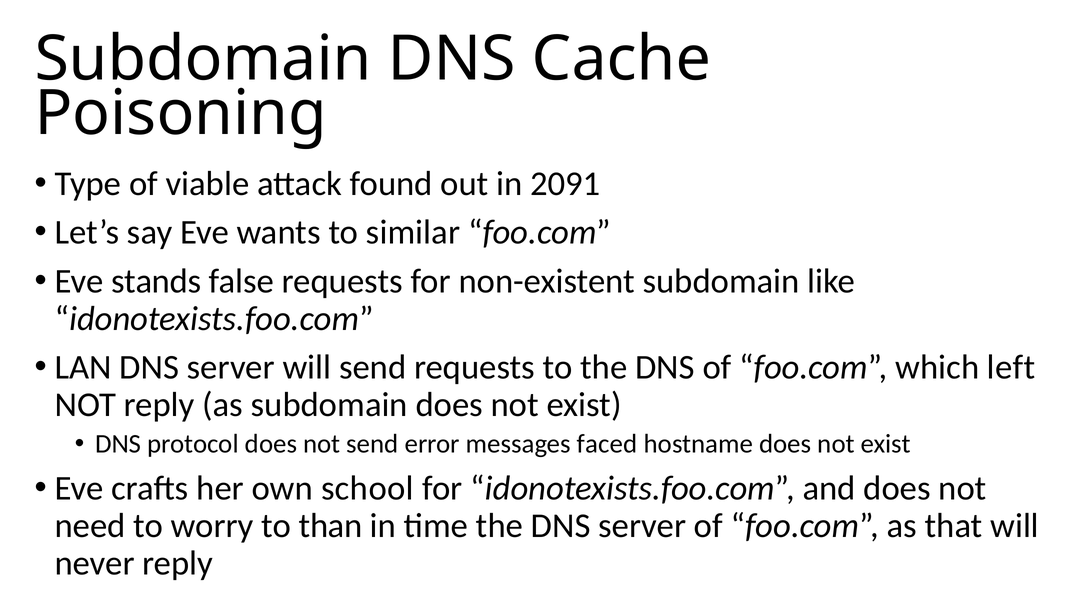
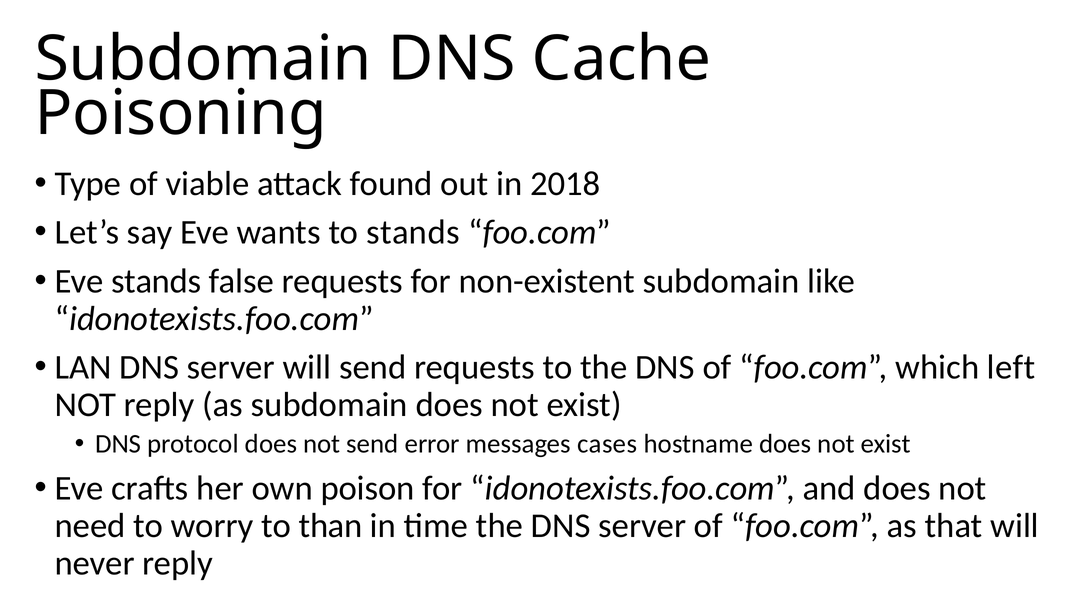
2091: 2091 -> 2018 (565, 184)
to similar: similar -> stands (413, 232)
faced: faced -> cases (607, 444)
school: school -> poison (368, 488)
